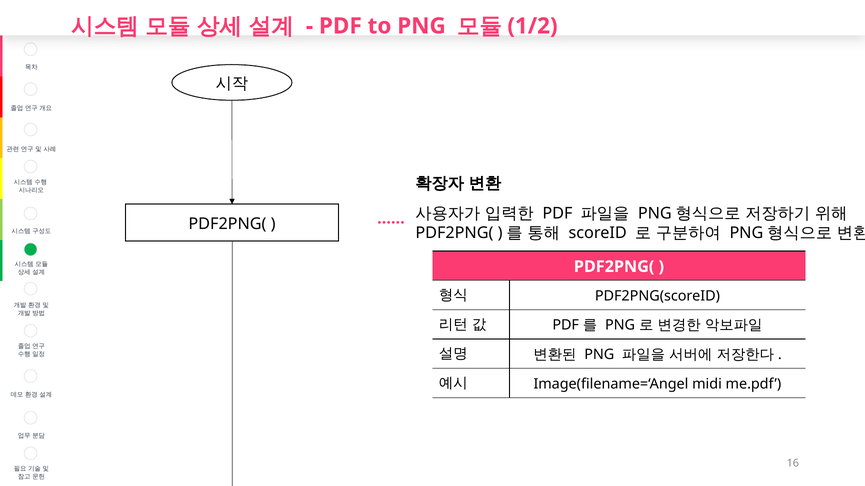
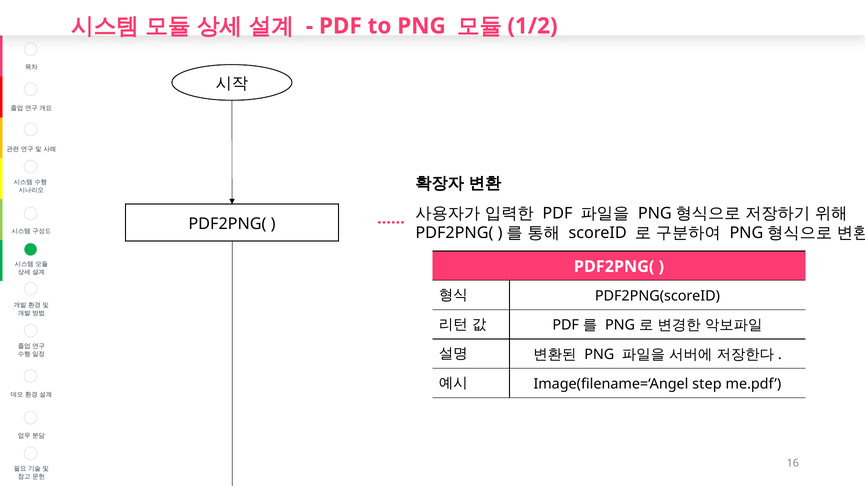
midi: midi -> step (707, 384)
